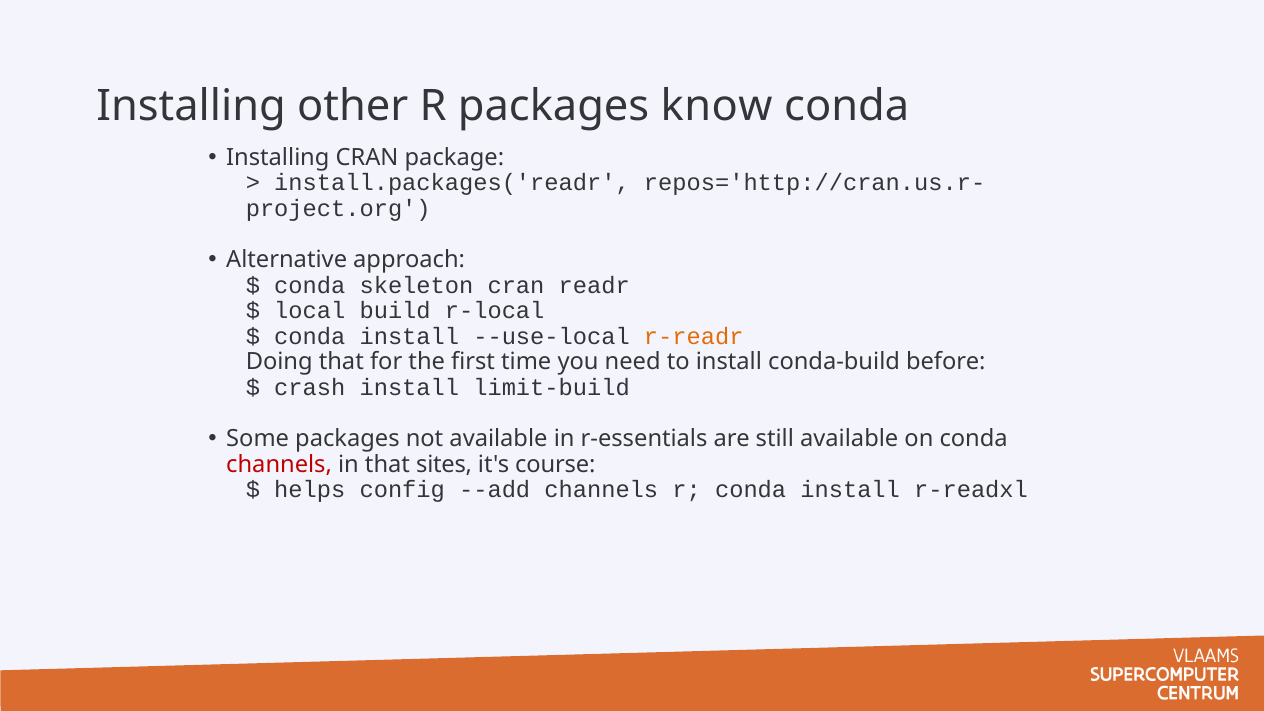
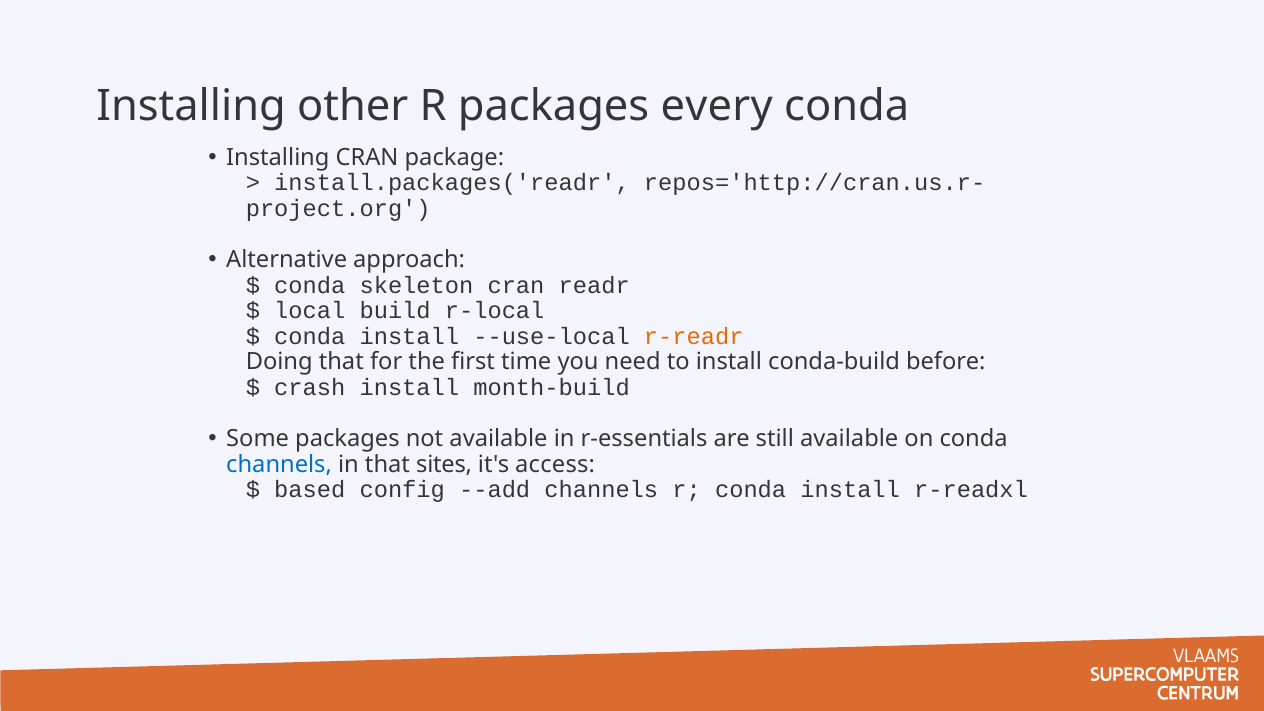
know: know -> every (717, 106)
limit-build: limit-build -> month-build (552, 388)
channels colour: red -> blue (279, 465)
course: course -> access (555, 465)
helps: helps -> based (310, 490)
